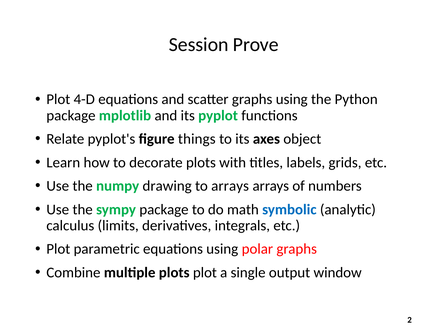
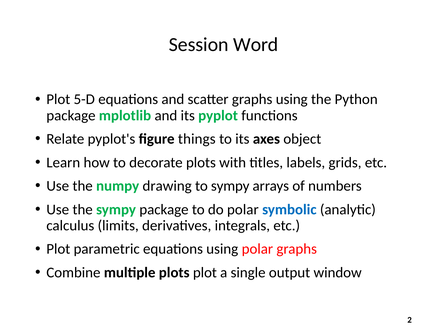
Prove: Prove -> Word (256, 45)
4-D: 4-D -> 5-D (84, 99)
to arrays: arrays -> sympy (230, 186)
do math: math -> polar (243, 210)
